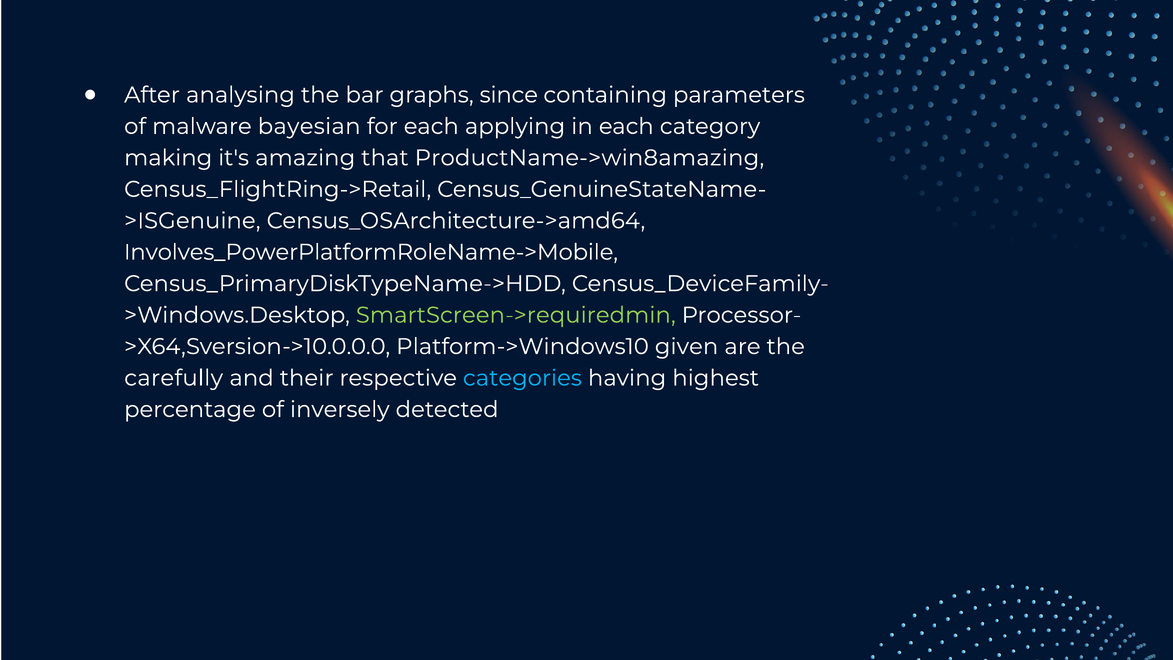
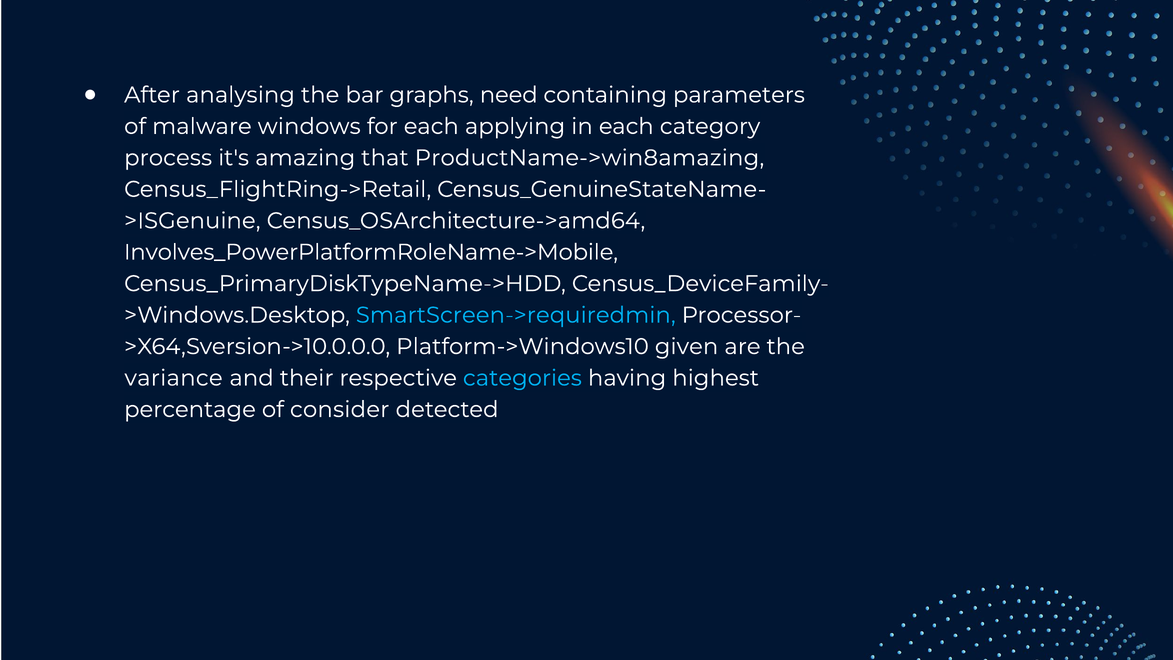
since: since -> need (509, 95)
bayesian: bayesian -> windows (309, 126)
making: making -> process (168, 158)
SmartScreen->requiredmin colour: light green -> light blue (516, 315)
carefully: carefully -> variance (174, 378)
inversely: inversely -> consider (340, 409)
